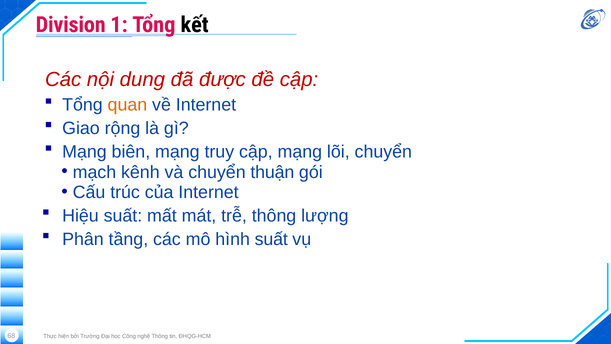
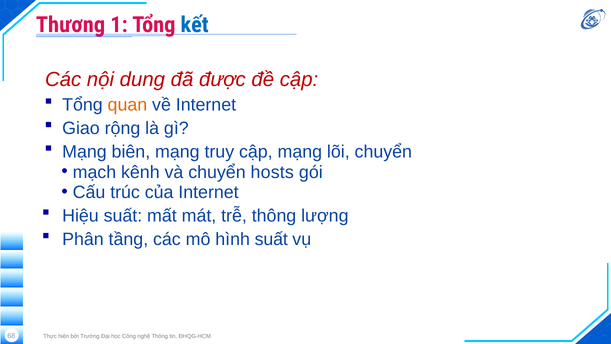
Division: Division -> Thương (70, 25)
kết colour: black -> blue (195, 25)
thuận: thuận -> hosts (272, 172)
